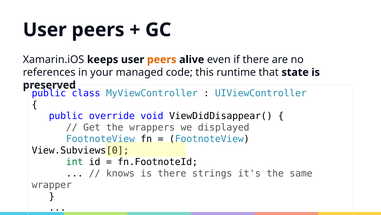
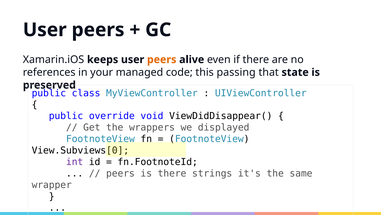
runtime: runtime -> passing (236, 72)
int colour: green -> purple (75, 161)
knows: knows -> peers (120, 173)
